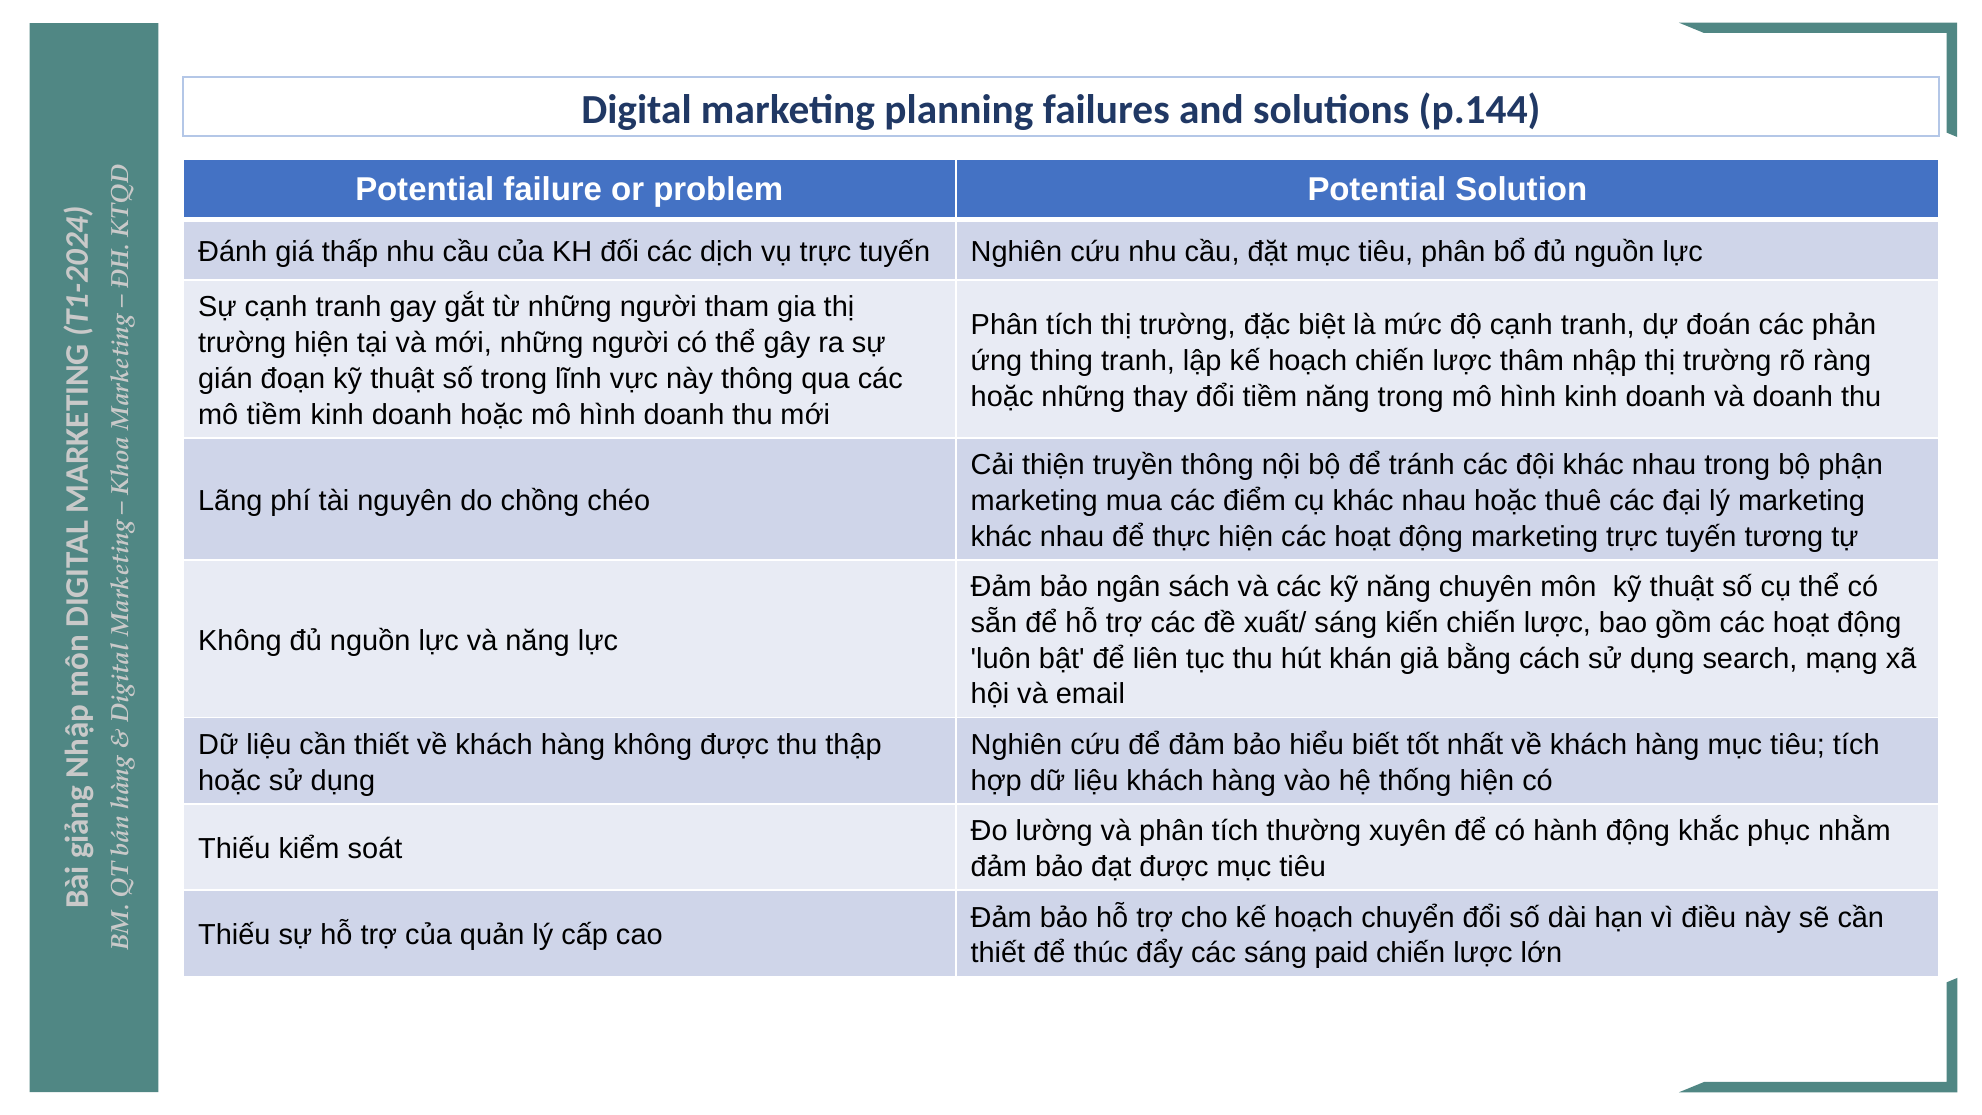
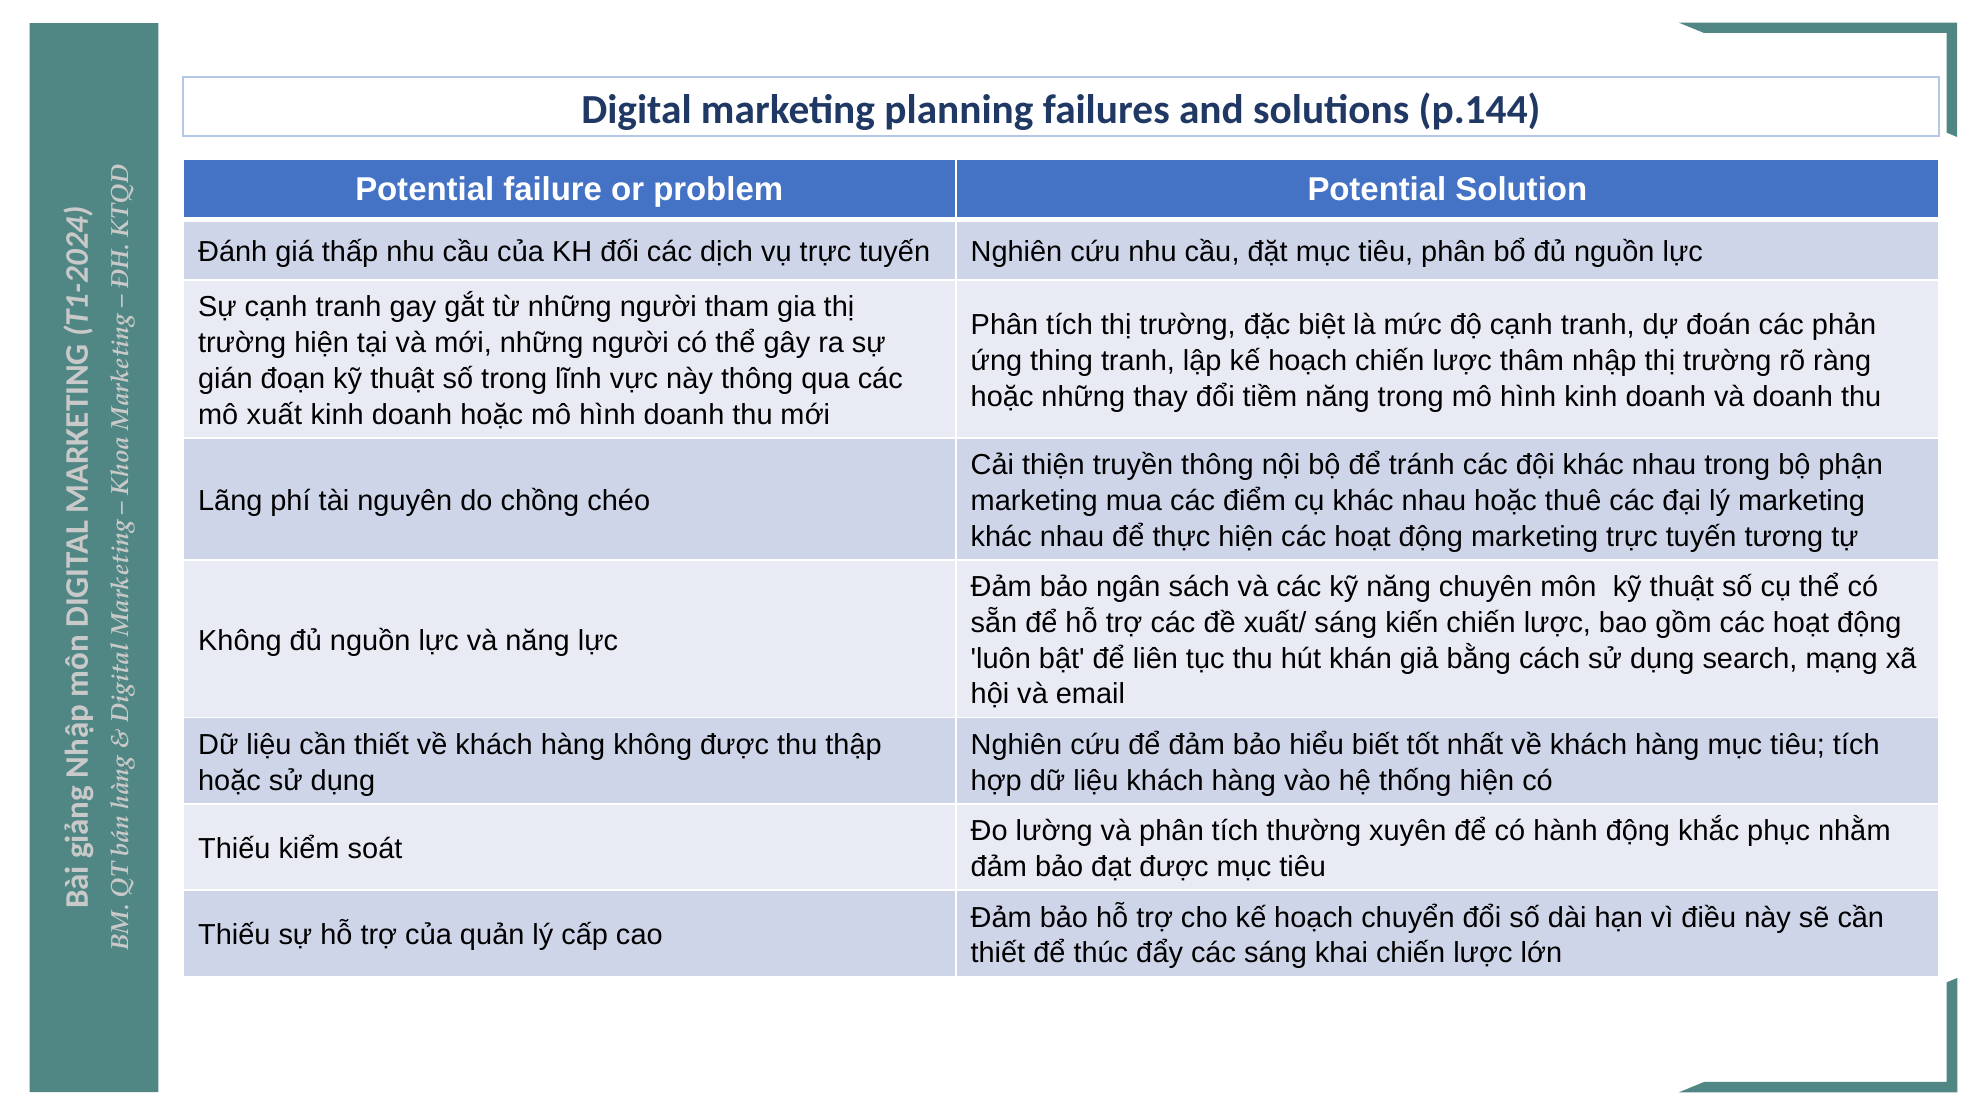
mô tiềm: tiềm -> xuất (274, 414)
paid: paid -> khai (1341, 953)
